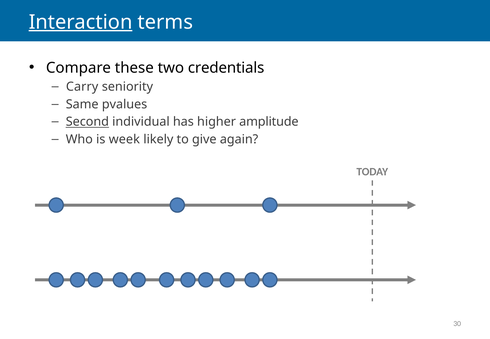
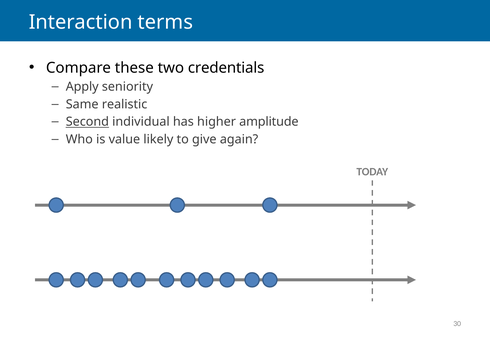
Interaction underline: present -> none (81, 22)
Carry: Carry -> Apply (82, 87)
pvalues: pvalues -> realistic (125, 104)
week: week -> value (124, 140)
